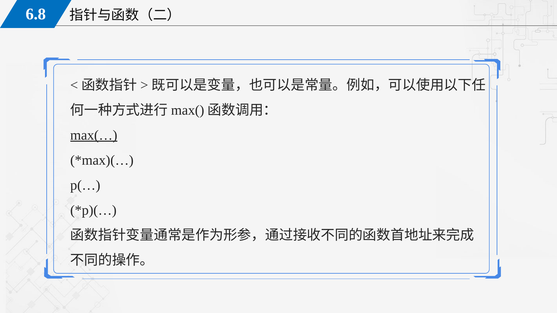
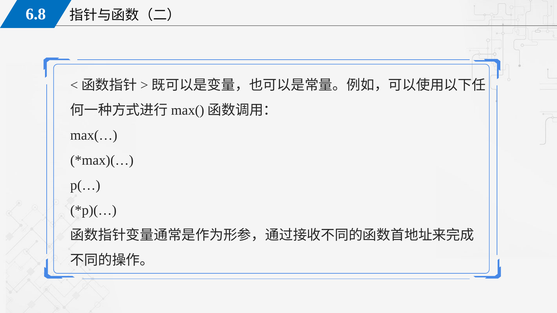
max(… underline: present -> none (94, 135)
